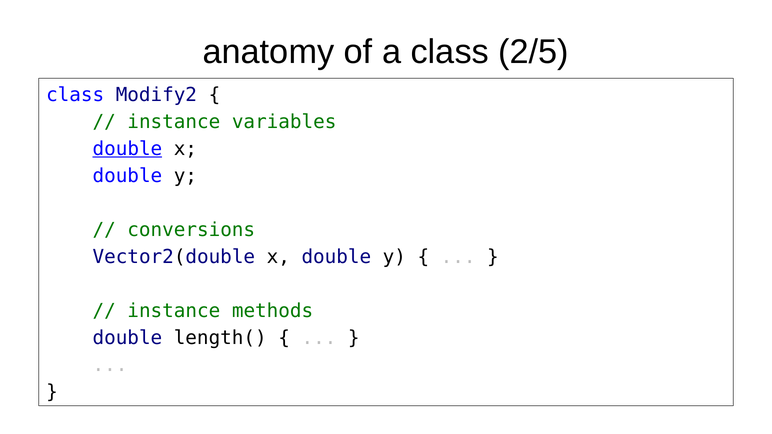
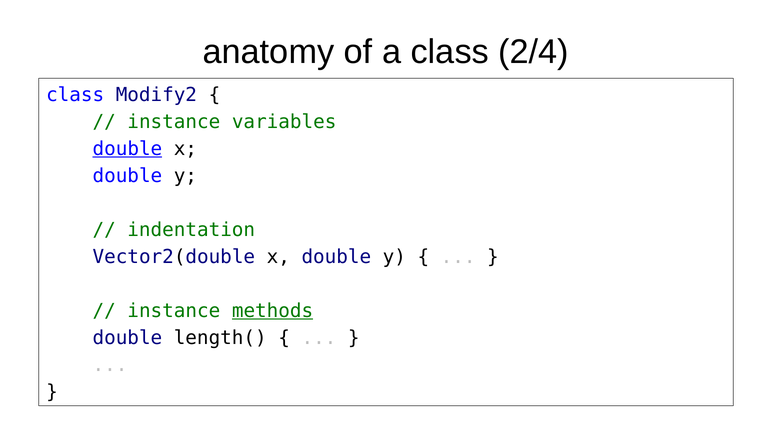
2/5: 2/5 -> 2/4 (534, 52)
conversions: conversions -> indentation (191, 230)
methods underline: none -> present (273, 311)
